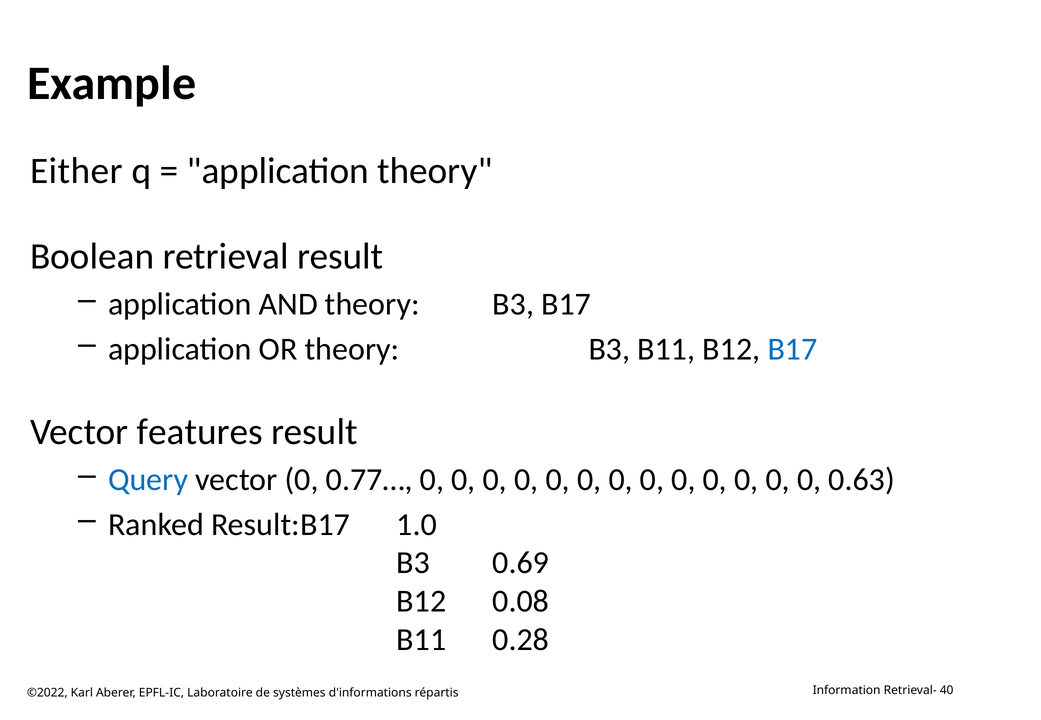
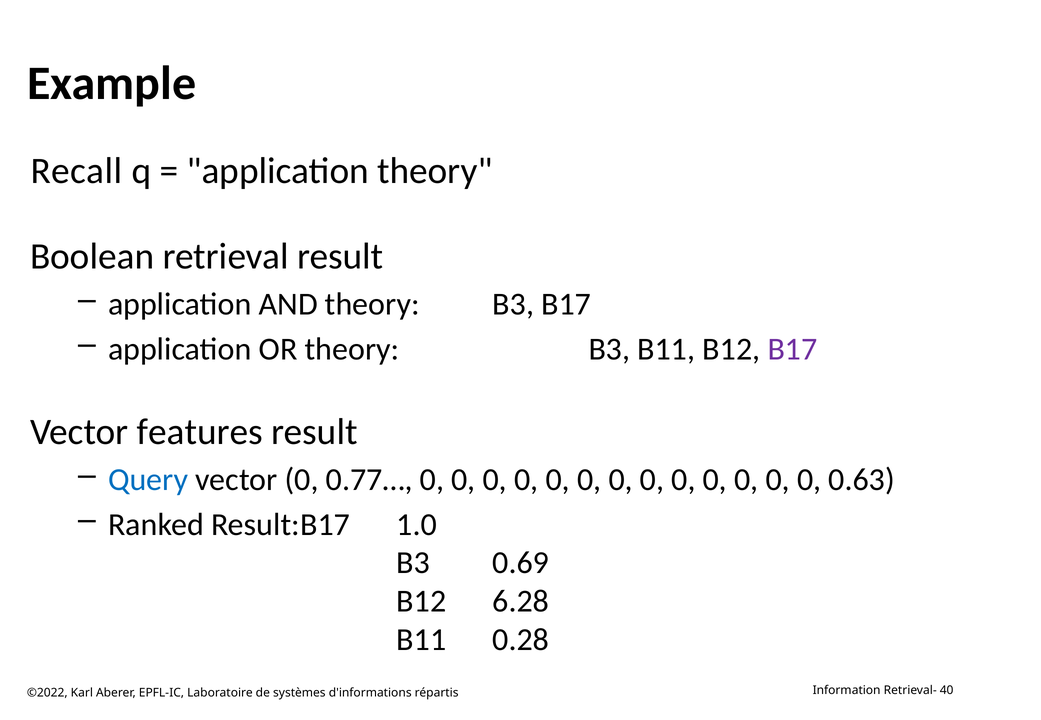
Either: Either -> Recall (76, 171)
B17 colour: blue -> purple (792, 349)
0.08: 0.08 -> 6.28 (521, 602)
